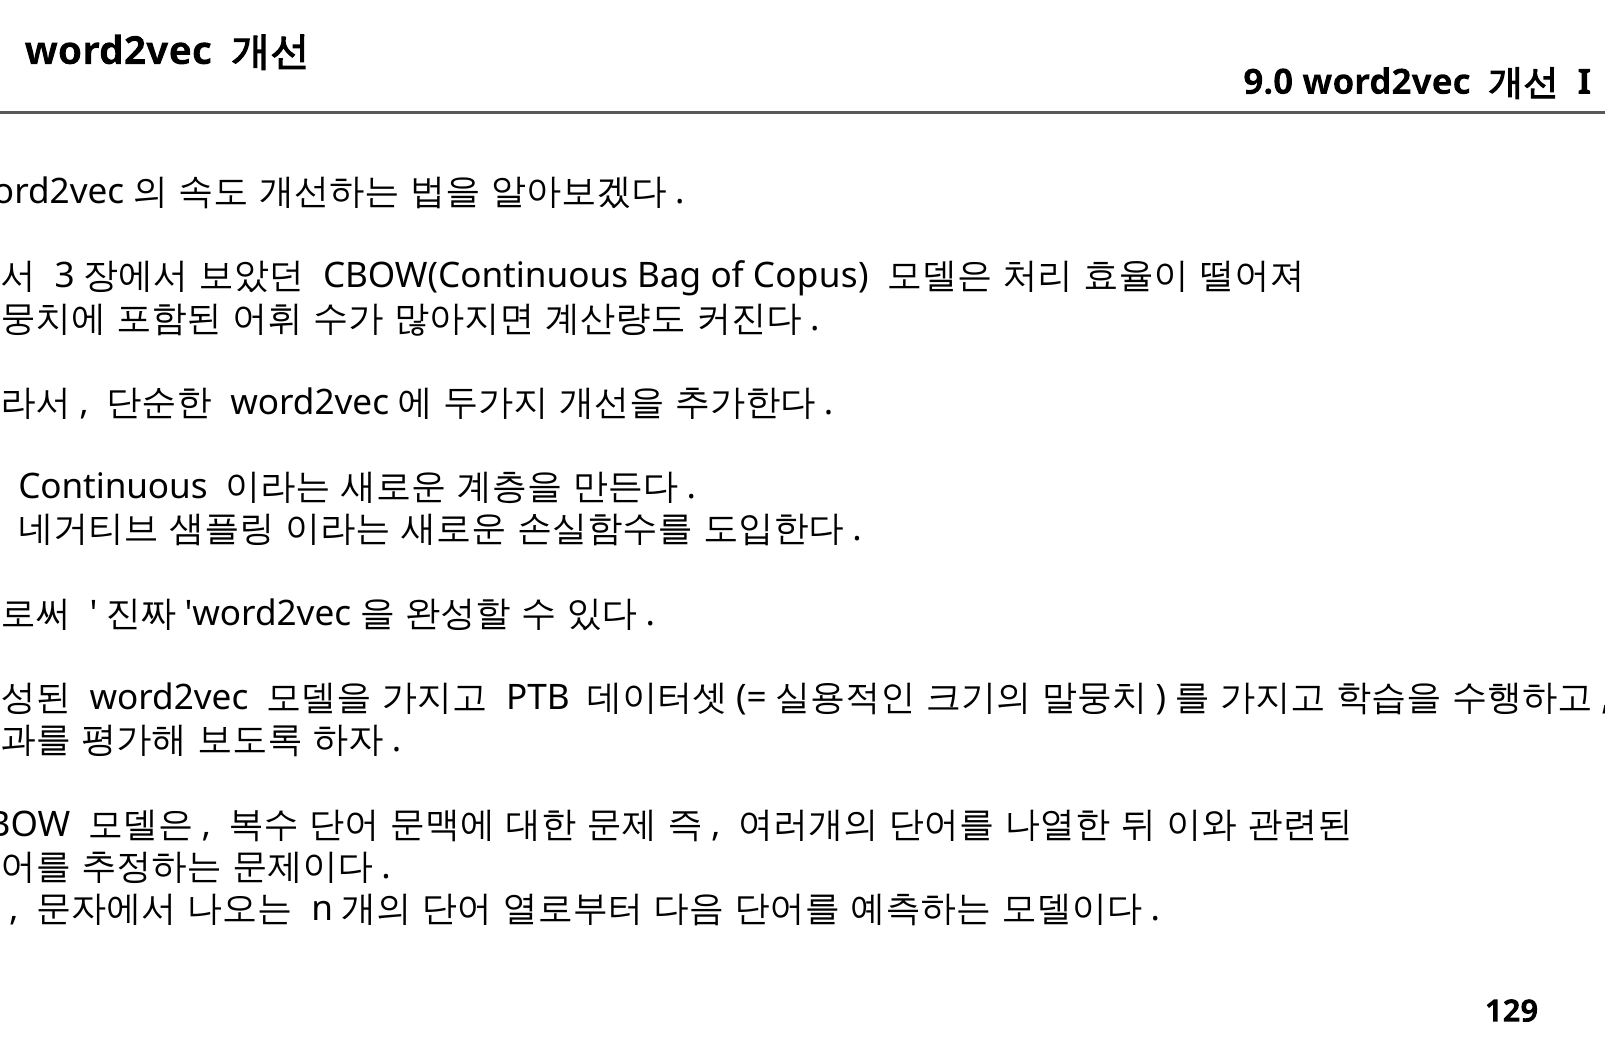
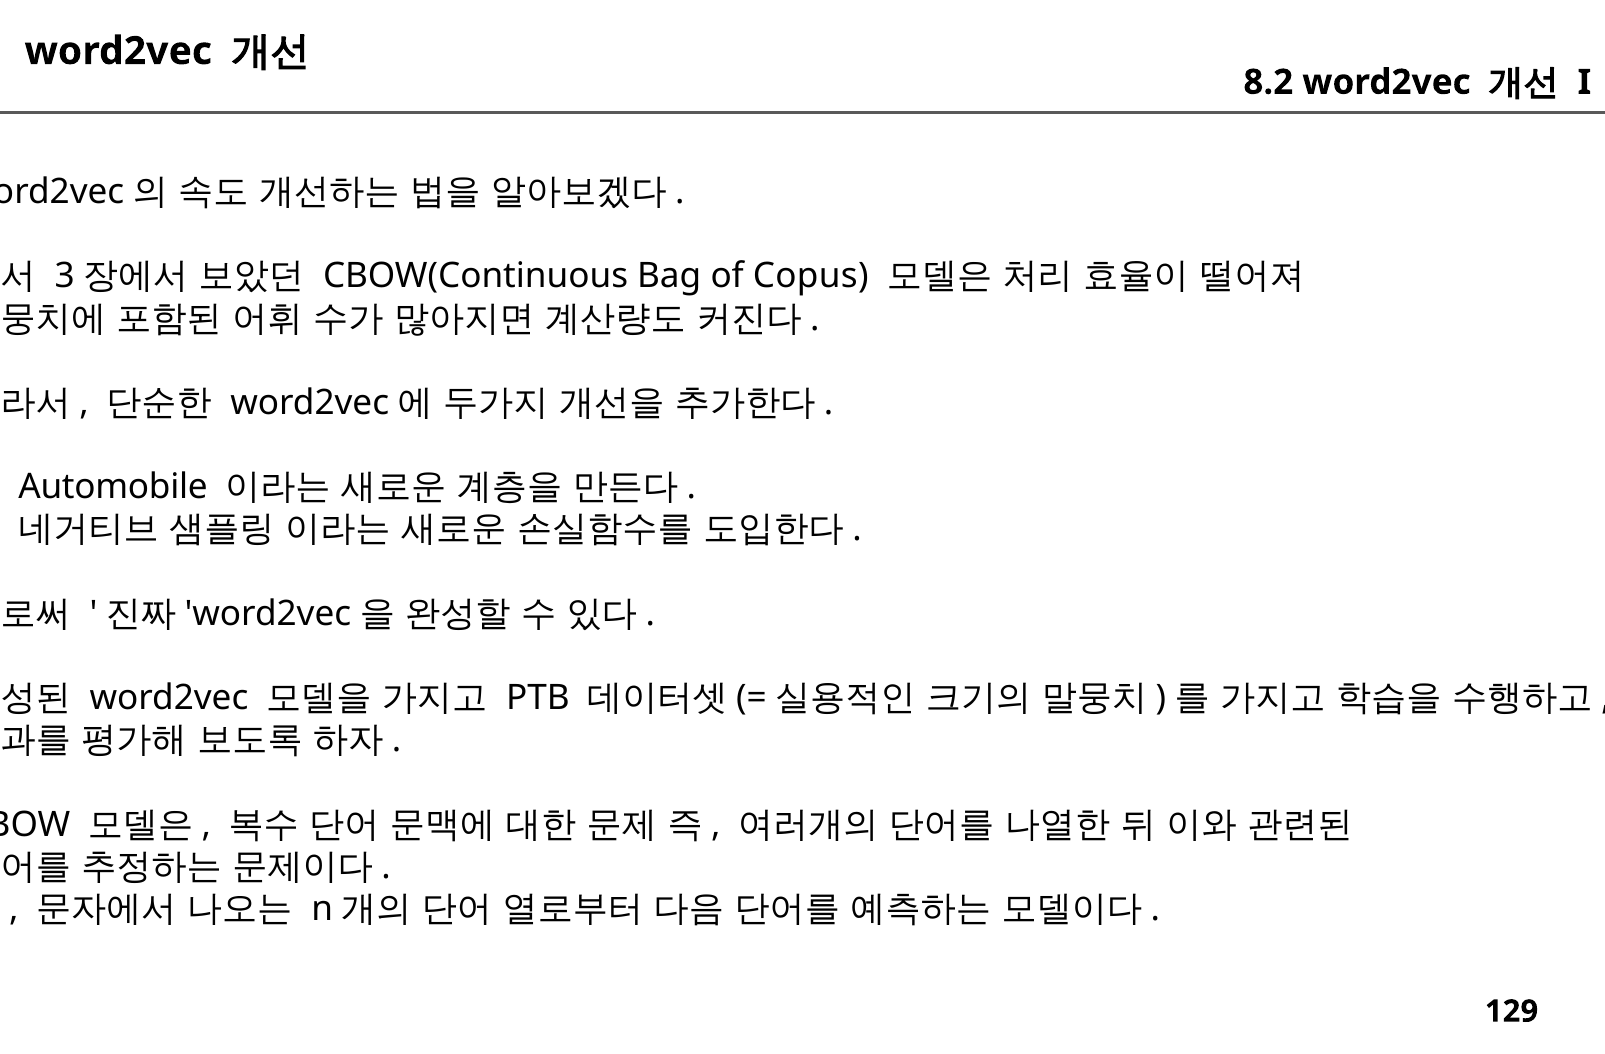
9.0: 9.0 -> 8.2 (1268, 82)
Continuous: Continuous -> Automobile (113, 487)
